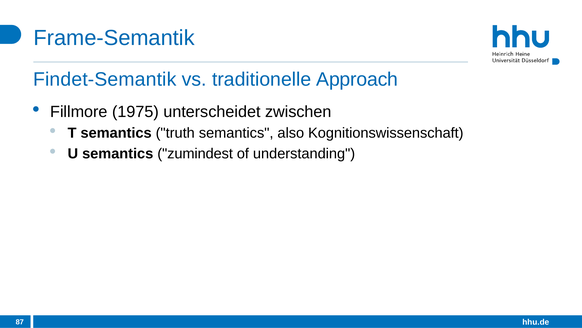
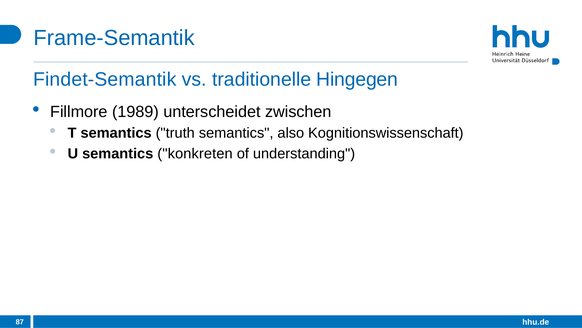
Approach: Approach -> Hingegen (357, 79)
1975: 1975 -> 1989 (136, 112)
zumindest: zumindest -> konkreten (195, 154)
